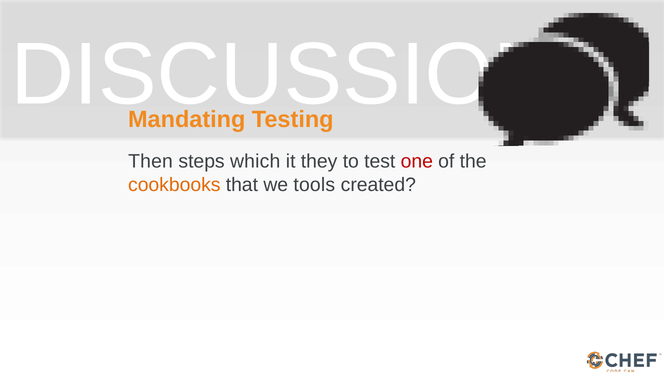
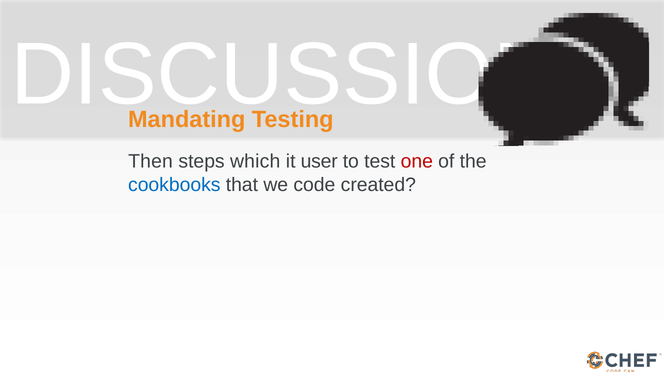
they: they -> user (319, 161)
cookbooks colour: orange -> blue (174, 184)
tools: tools -> code (314, 184)
